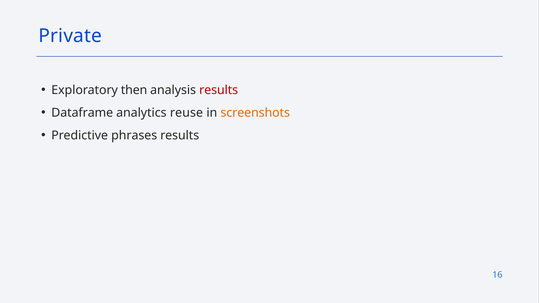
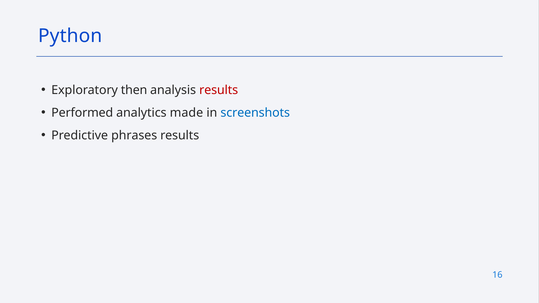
Private: Private -> Python (70, 36)
Dataframe: Dataframe -> Performed (82, 113)
reuse: reuse -> made (186, 113)
screenshots colour: orange -> blue (255, 113)
